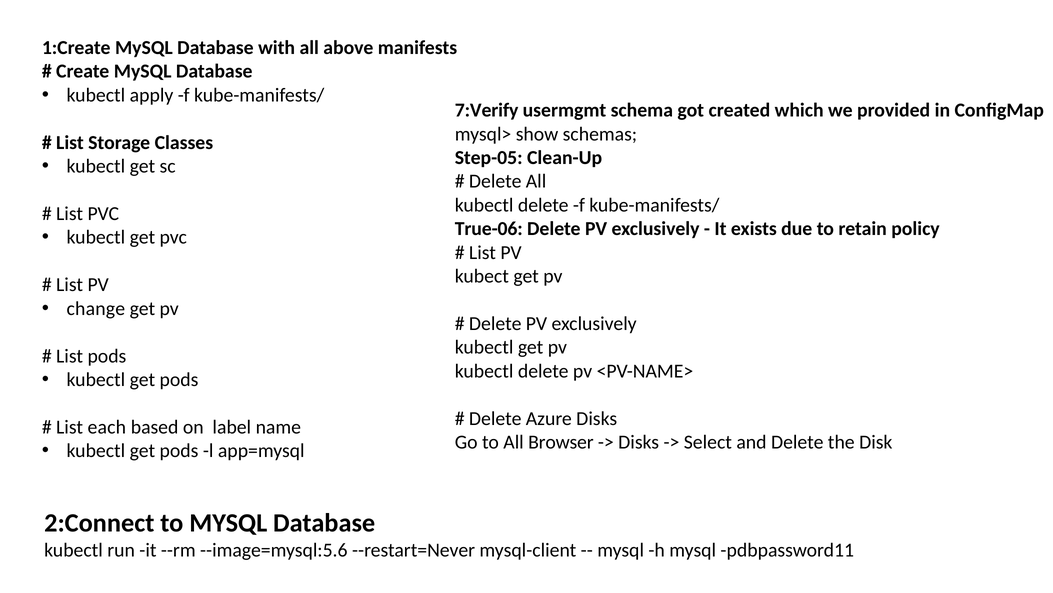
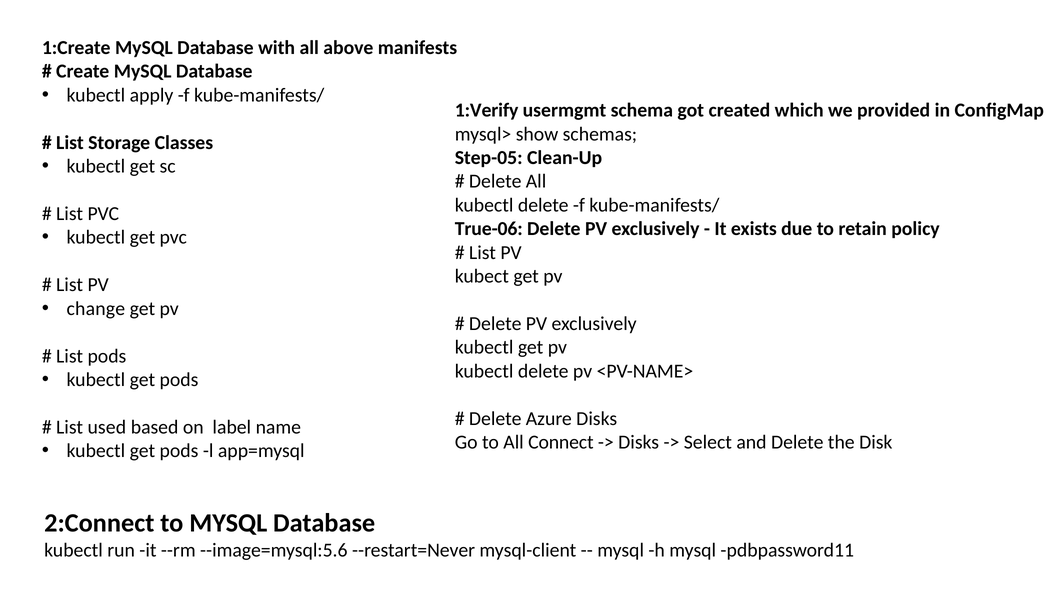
7:Verify: 7:Verify -> 1:Verify (487, 110)
each: each -> used (107, 427)
Browser: Browser -> Connect (561, 442)
